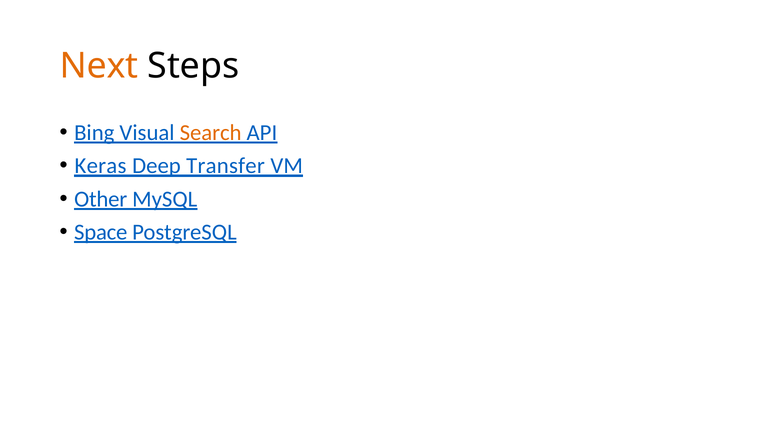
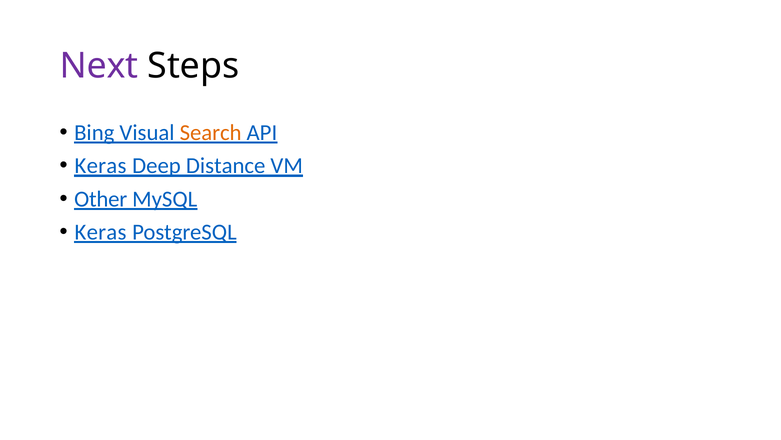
Next colour: orange -> purple (99, 66)
Transfer: Transfer -> Distance (226, 166)
Space: Space -> Keras (101, 232)
